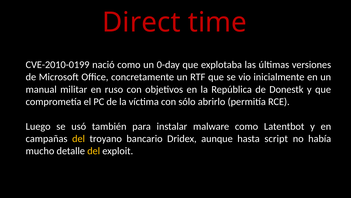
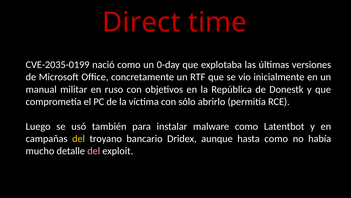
CVE-2010-0199: CVE-2010-0199 -> CVE-2035-0199 (58, 65)
hasta script: script -> como (276, 138)
del colour: yellow -> pink (94, 151)
